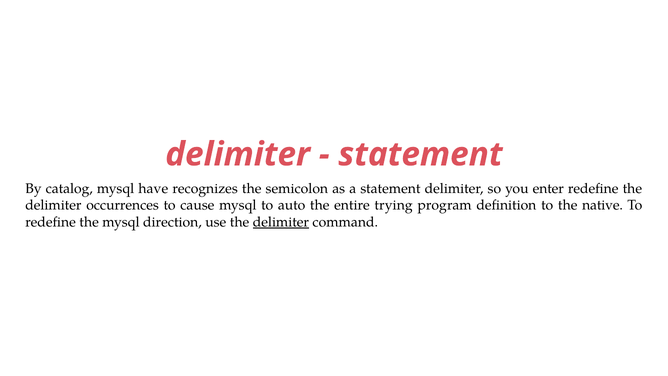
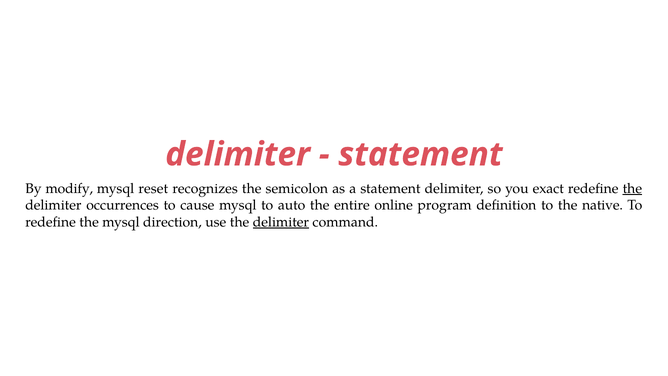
catalog: catalog -> modify (69, 189)
have: have -> reset (153, 189)
enter: enter -> exact (548, 189)
the underline: none -> present (632, 189)
trying: trying -> online (394, 205)
